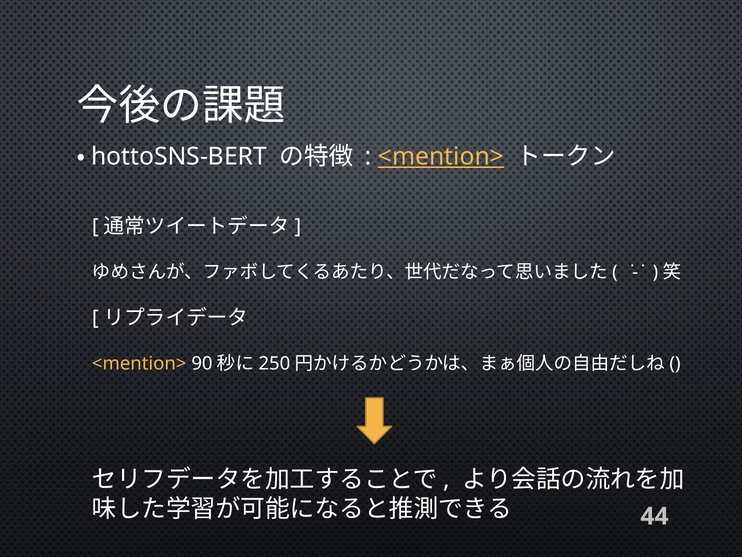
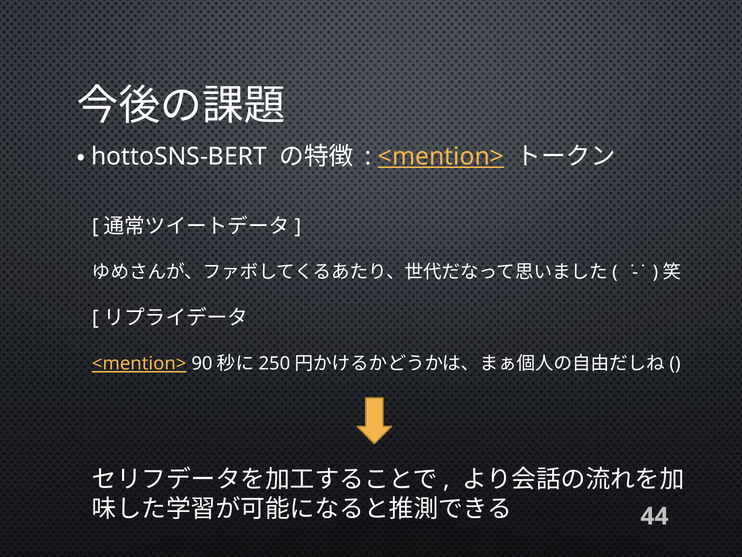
<mention> underline: none -> present (139, 363)
